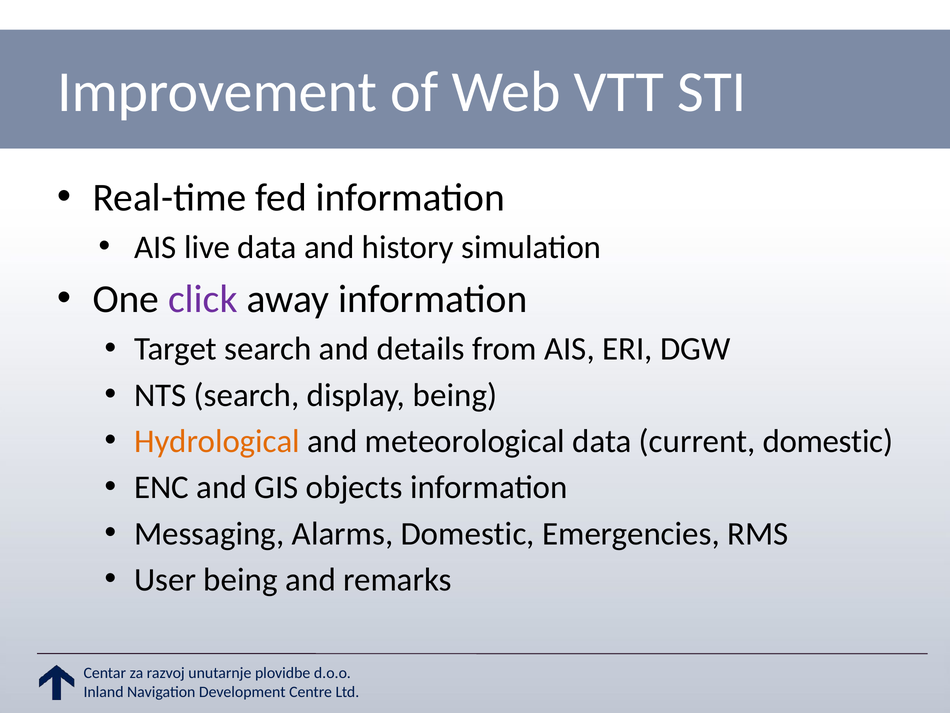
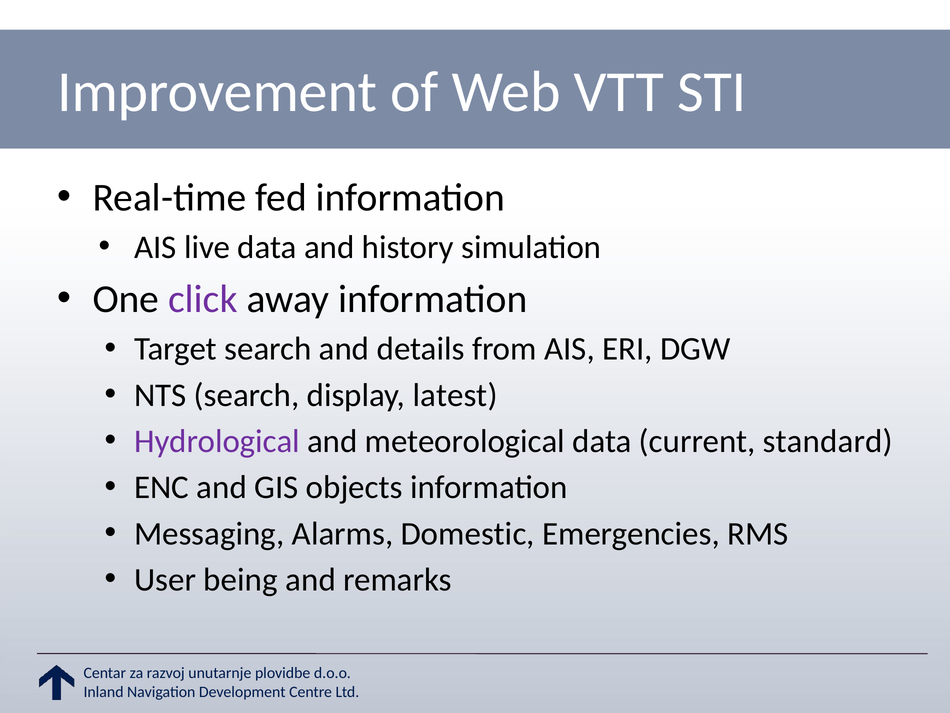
display being: being -> latest (455, 395)
Hydrological colour: orange -> purple (217, 441)
current domestic: domestic -> standard (828, 441)
